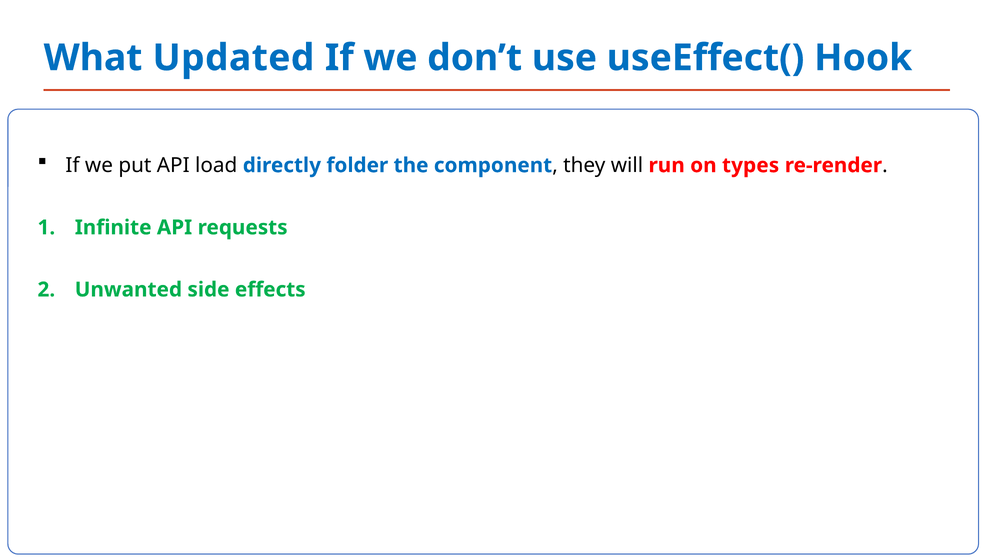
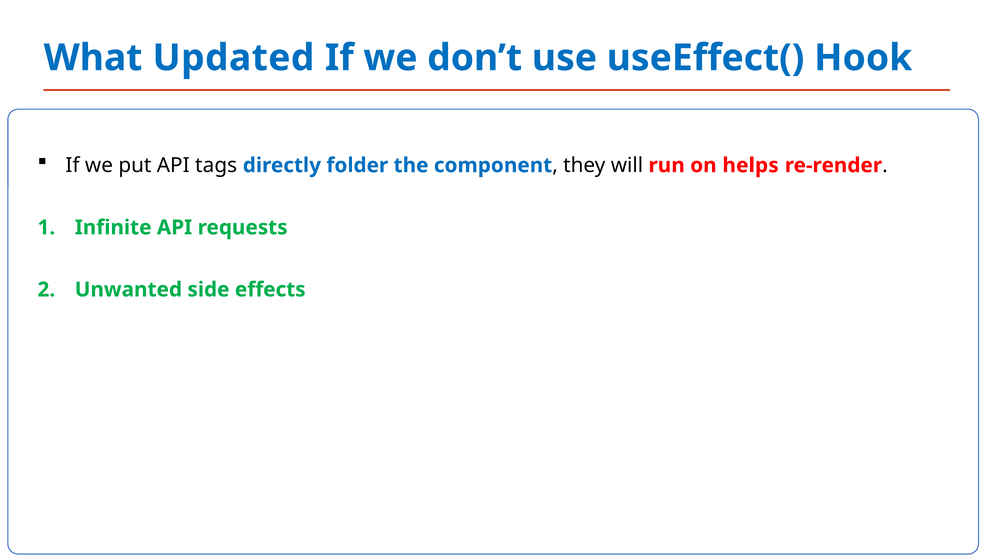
load: load -> tags (216, 165)
types: types -> helps (751, 165)
